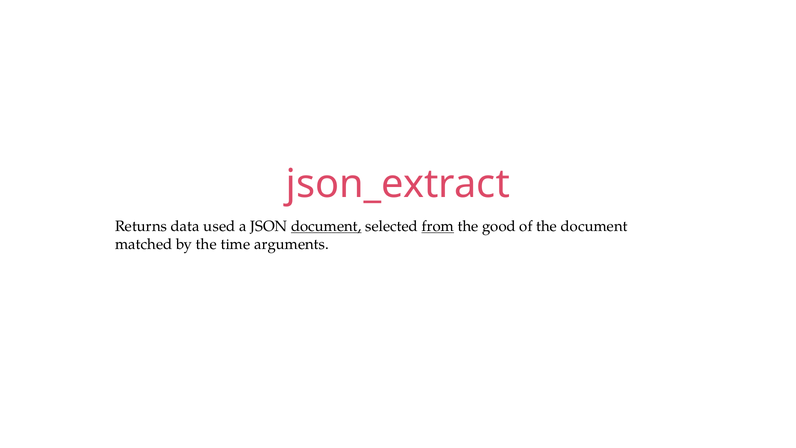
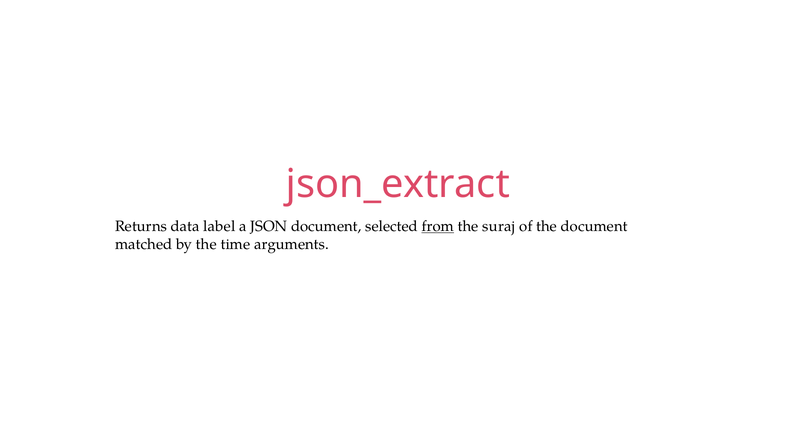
used: used -> label (219, 226)
document underline: present -> none (326, 226)
good: good -> suraj (499, 226)
